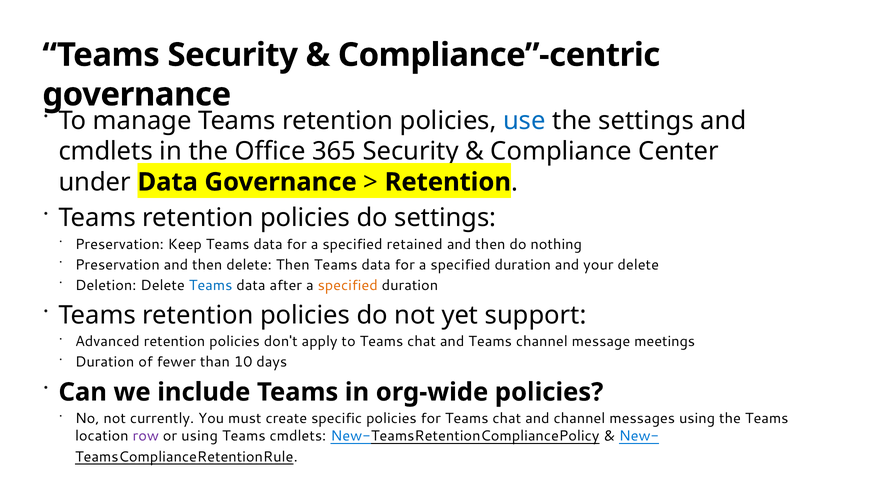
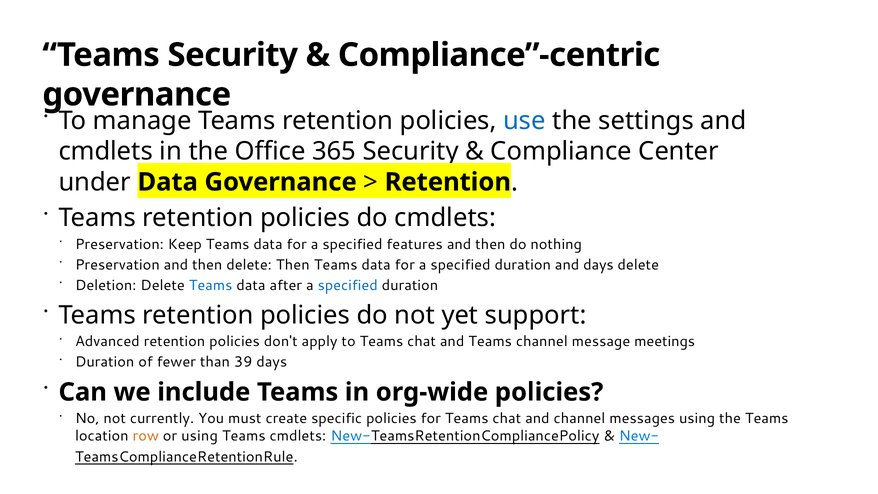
do settings: settings -> cmdlets (445, 218)
retained: retained -> features (415, 244)
and your: your -> days (598, 265)
specified colour: orange -> blue (348, 285)
10: 10 -> 39 (243, 362)
row colour: purple -> orange (146, 436)
